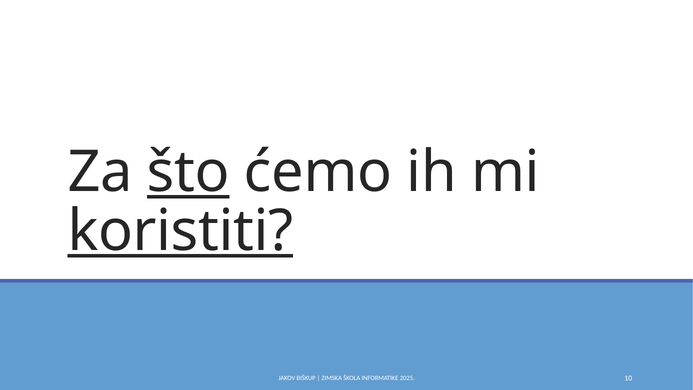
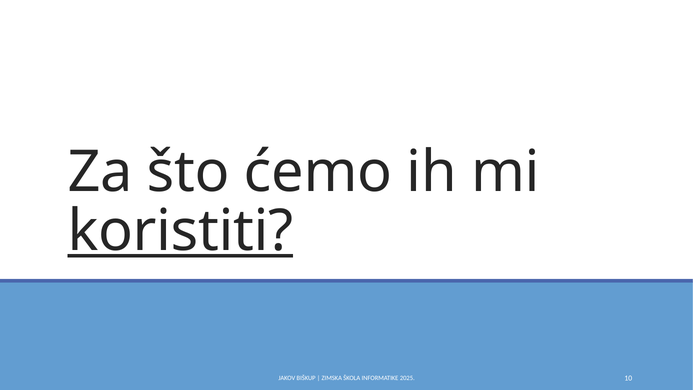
što underline: present -> none (188, 172)
